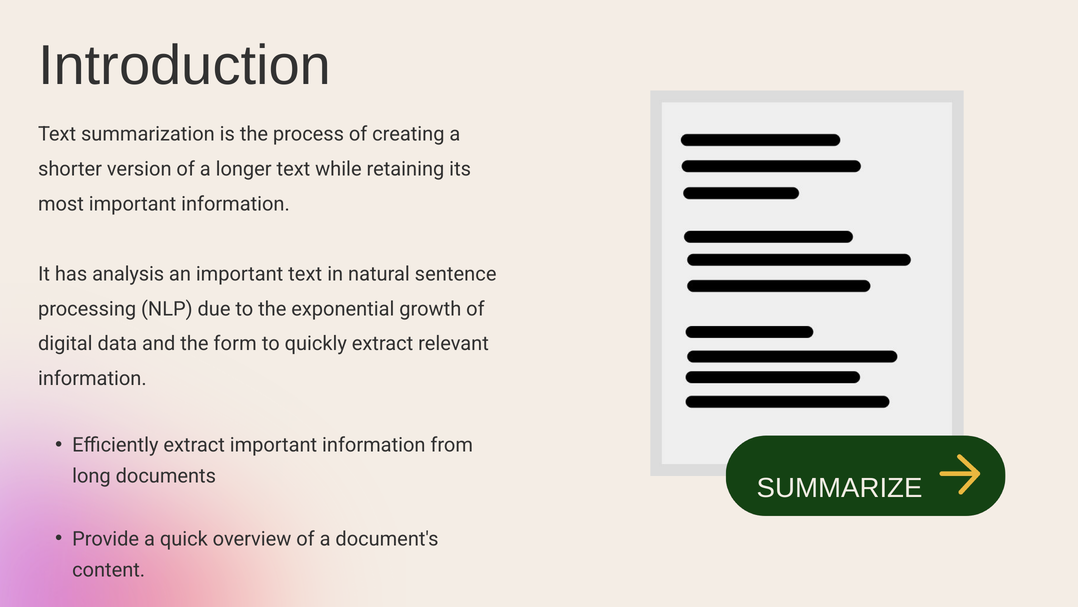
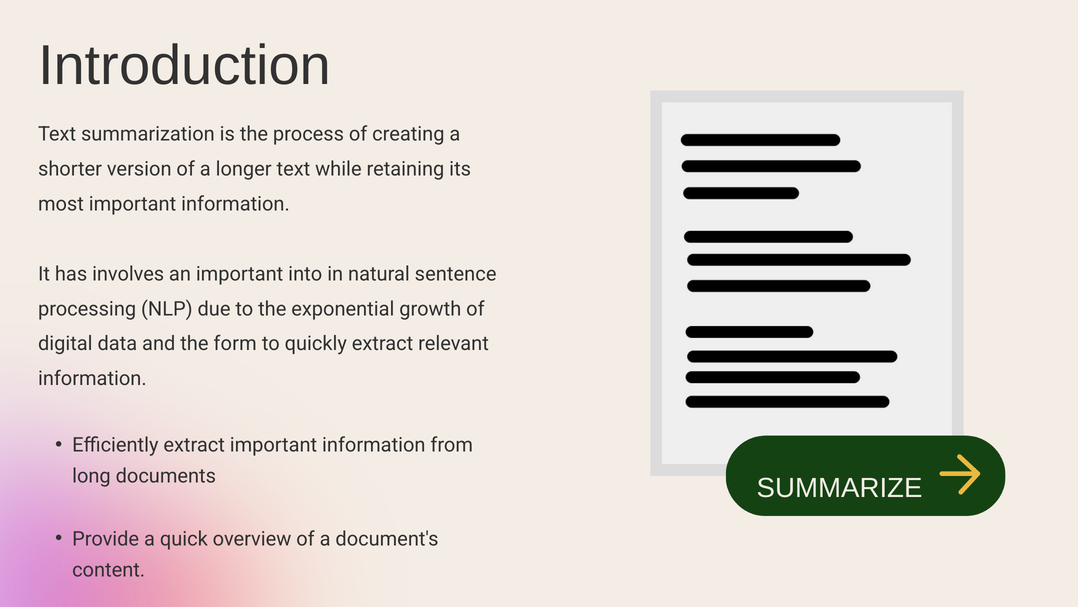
analysis: analysis -> involves (128, 274)
important text: text -> into (305, 274)
